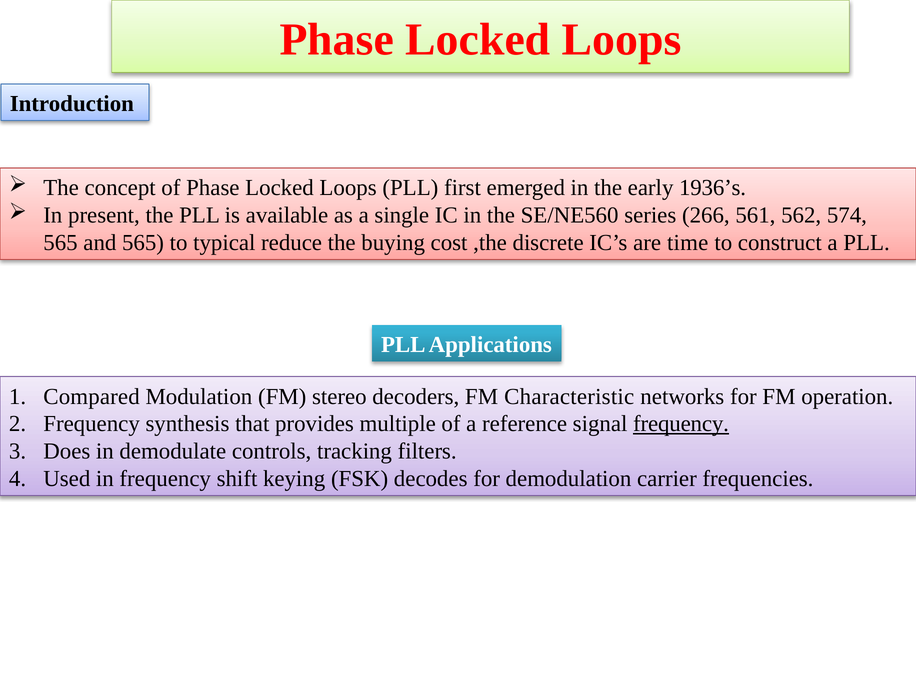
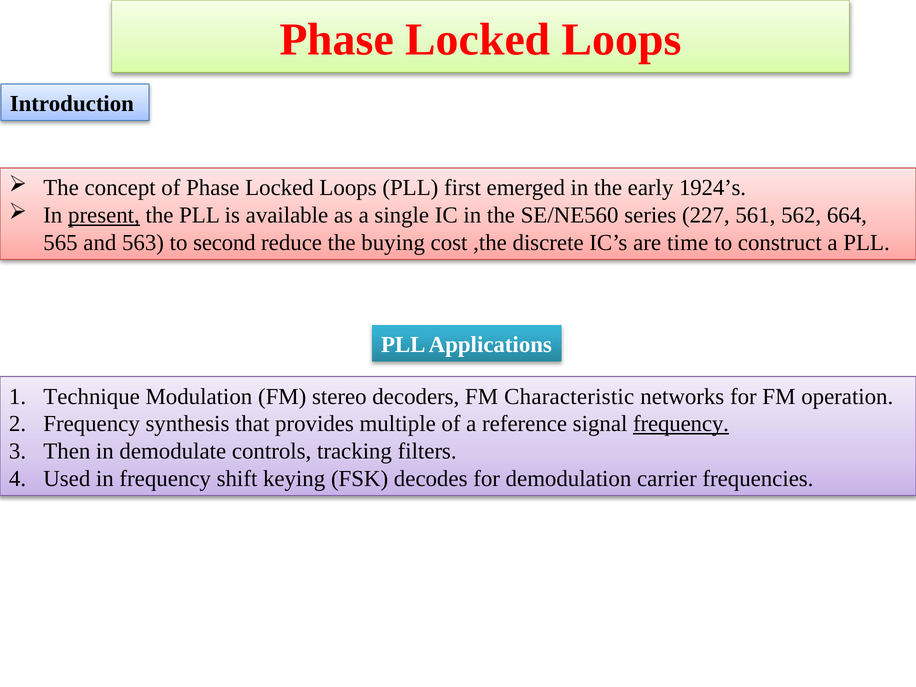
1936’s: 1936’s -> 1924’s (713, 188)
present underline: none -> present (104, 215)
266: 266 -> 227 (706, 215)
574: 574 -> 664 (847, 215)
and 565: 565 -> 563 (143, 243)
typical: typical -> second (224, 243)
Compared: Compared -> Technique (92, 396)
Does: Does -> Then (67, 451)
